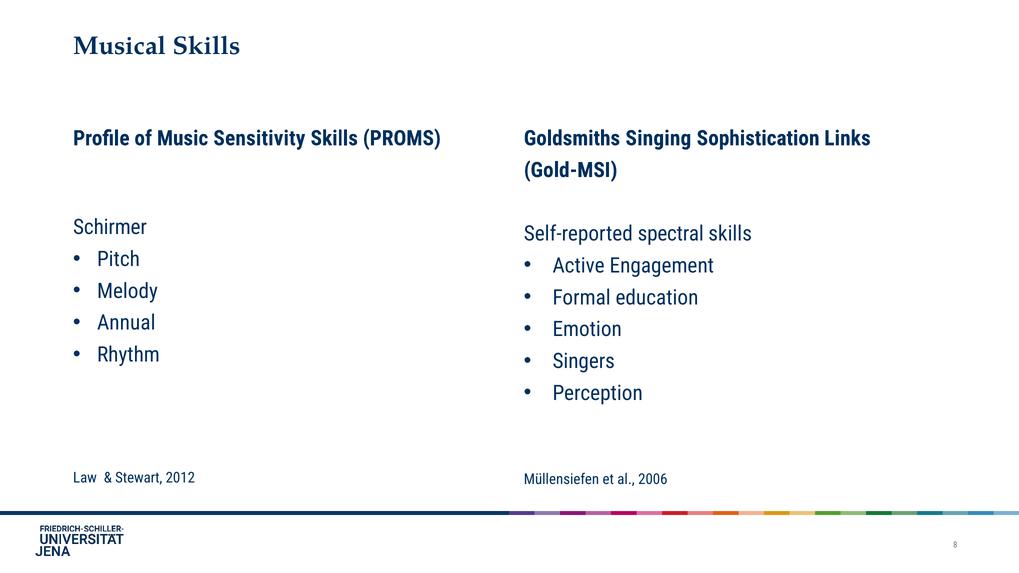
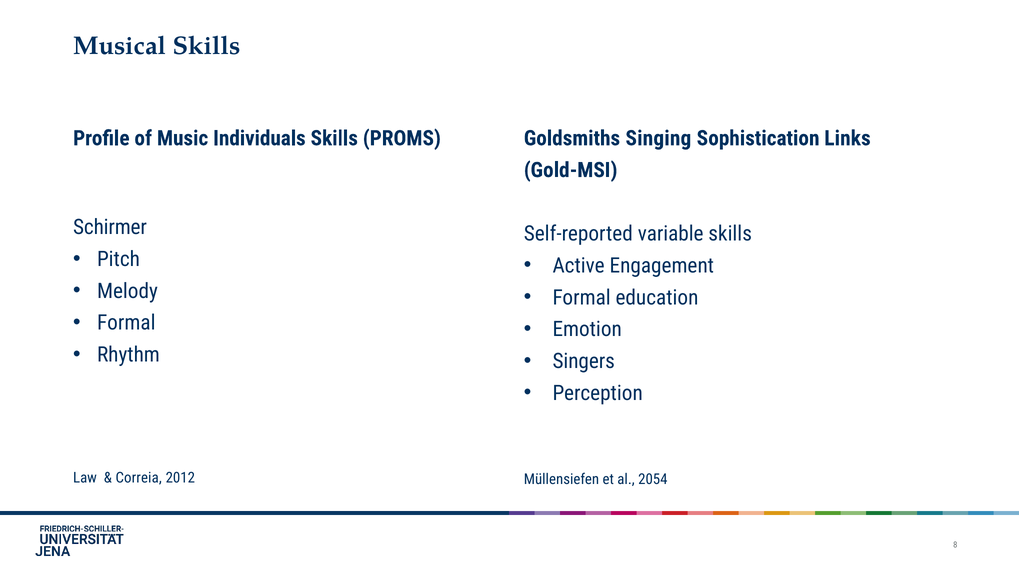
Sensitivity: Sensitivity -> Individuals (259, 138)
spectral: spectral -> variable (671, 234)
Annual: Annual -> Formal (126, 323)
Stewart: Stewart -> Correia (139, 478)
2006: 2006 -> 2054 (653, 479)
